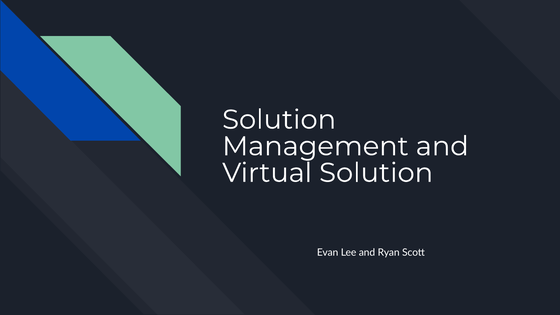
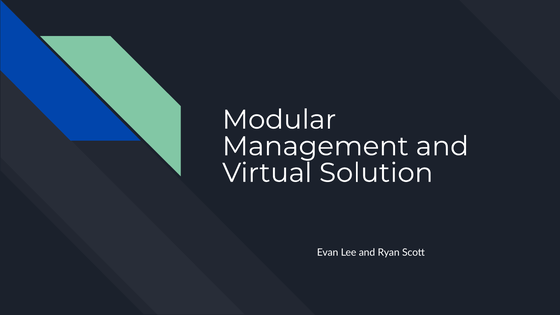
Solution: Solution -> Modular (279, 120)
